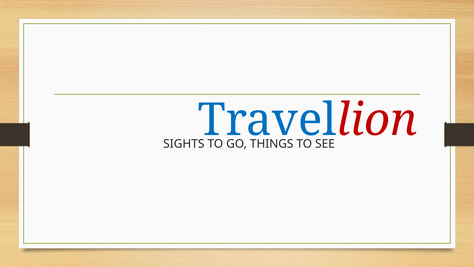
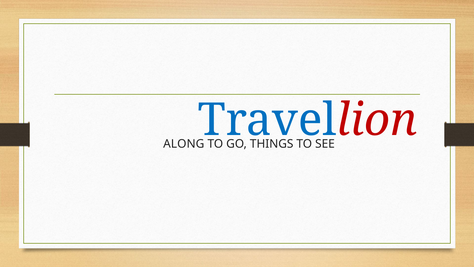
SIGHTS: SIGHTS -> ALONG (184, 144)
